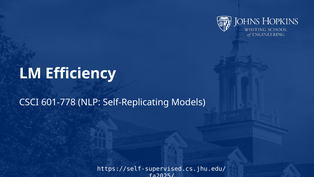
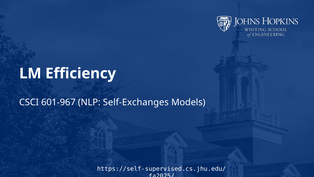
601-778: 601-778 -> 601-967 (58, 102)
Self-Replicating: Self-Replicating -> Self-Exchanges (136, 102)
